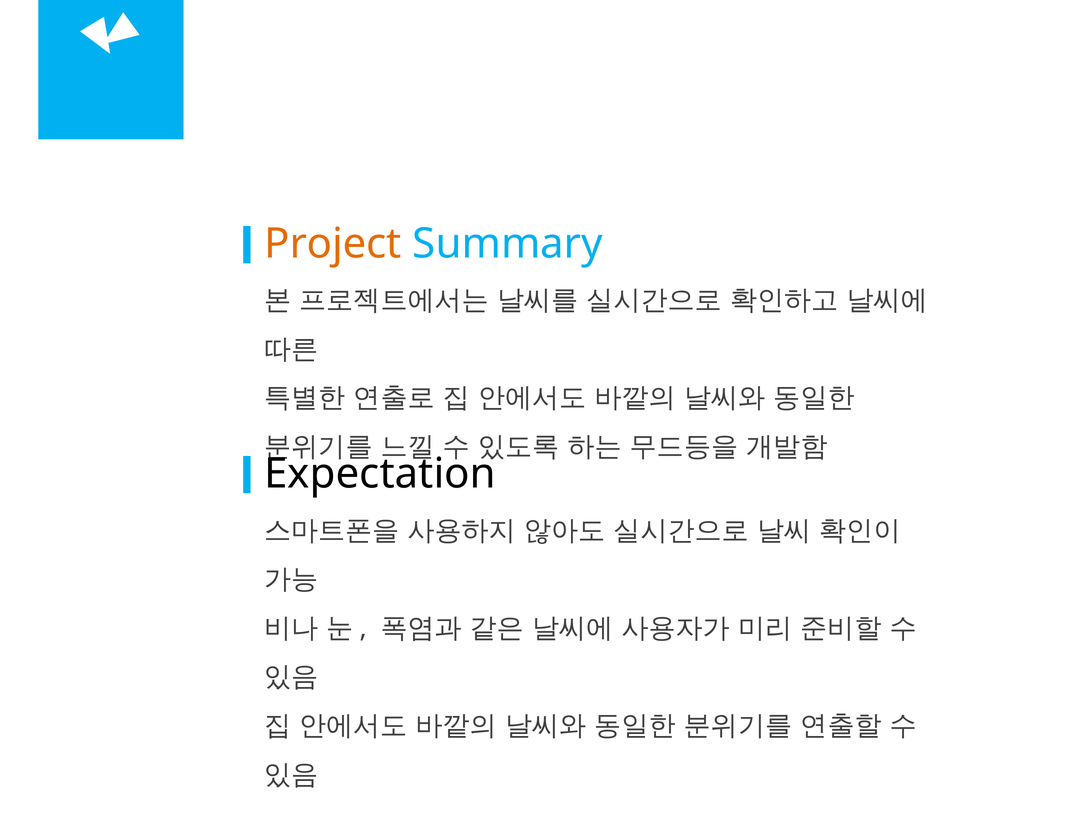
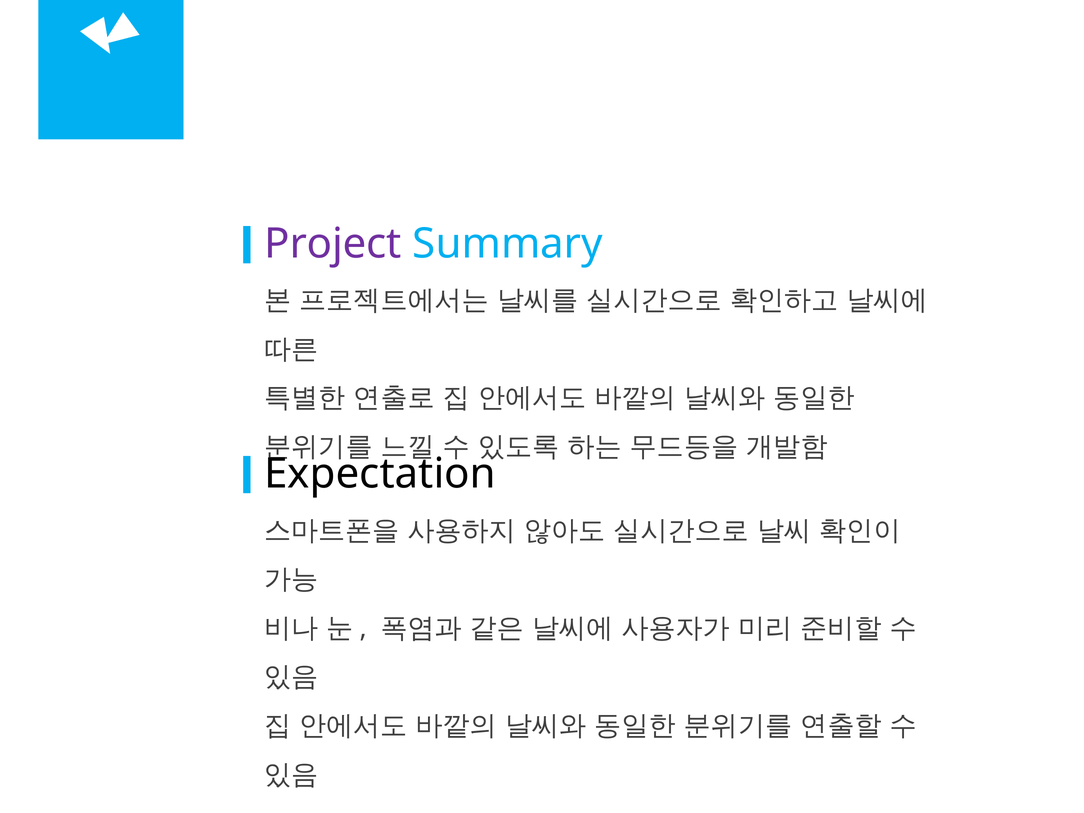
Project colour: orange -> purple (333, 244)
